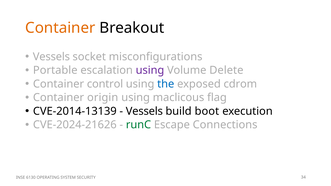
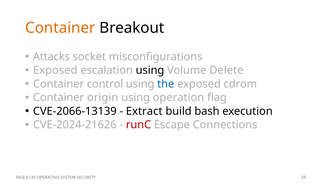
Vessels: Vessels -> Attacks (51, 57)
Portable: Portable -> Exposed (55, 70)
using colour: purple -> black (150, 70)
maclicous: maclicous -> operation (178, 98)
CVE-2014-13139: CVE-2014-13139 -> CVE-2066-13139 (75, 111)
Vessels: Vessels -> Extract (144, 111)
boot: boot -> bash (207, 111)
runC colour: green -> red (138, 125)
